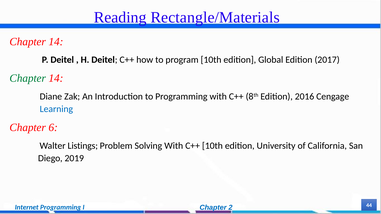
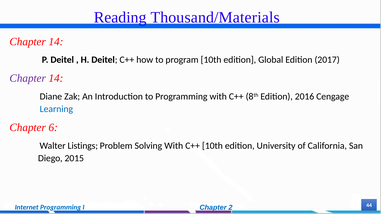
Rectangle/Materials: Rectangle/Materials -> Thousand/Materials (215, 17)
Chapter colour: green -> purple (28, 78)
2019: 2019 -> 2015 (74, 158)
